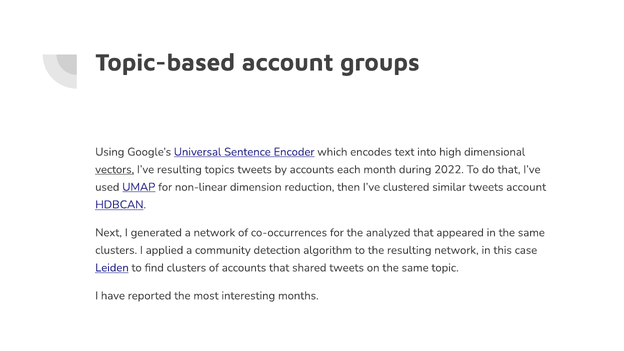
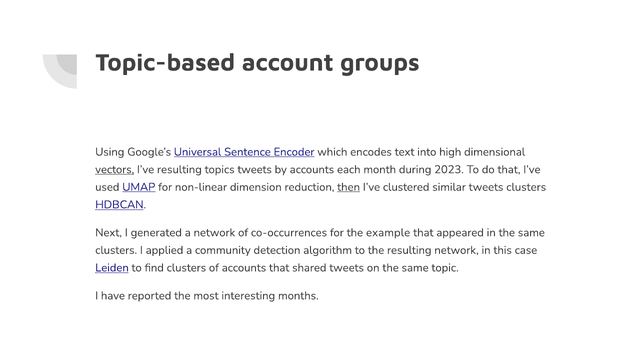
2022: 2022 -> 2023 (449, 170)
then underline: none -> present (349, 187)
tweets account: account -> clusters (526, 187)
analyzed: analyzed -> example (388, 233)
